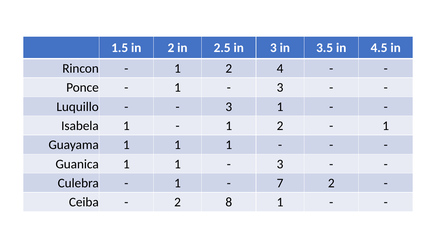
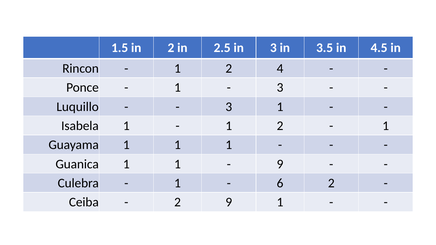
3: 3 -> 9 (280, 164)
7: 7 -> 6 (280, 183)
2 8: 8 -> 9 (229, 202)
